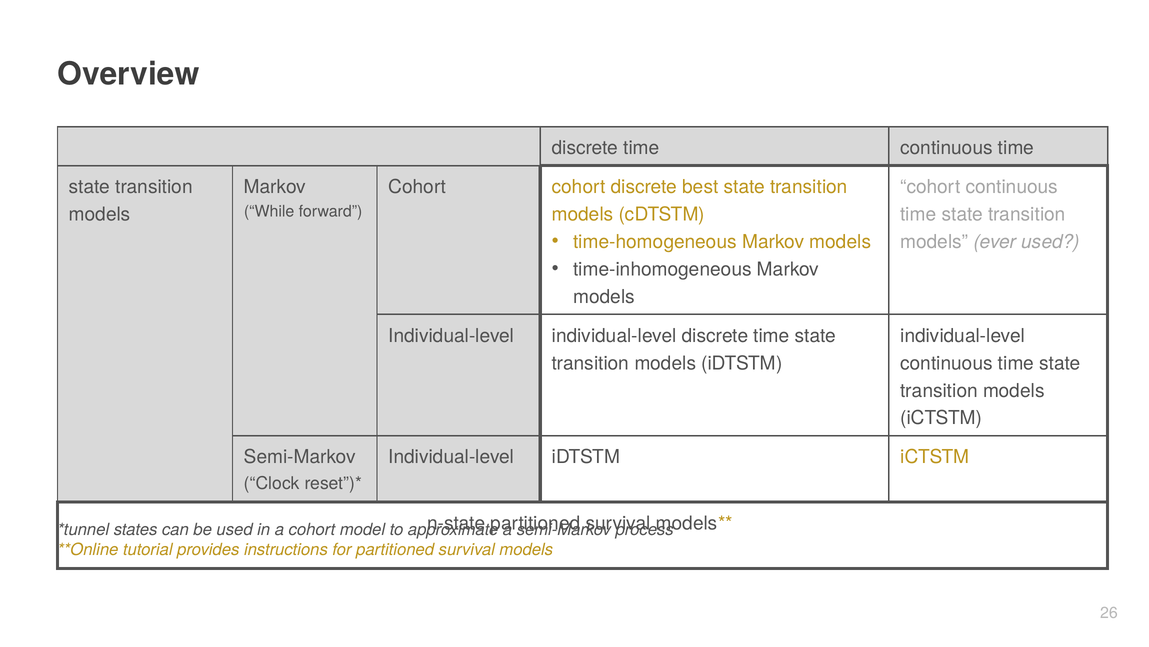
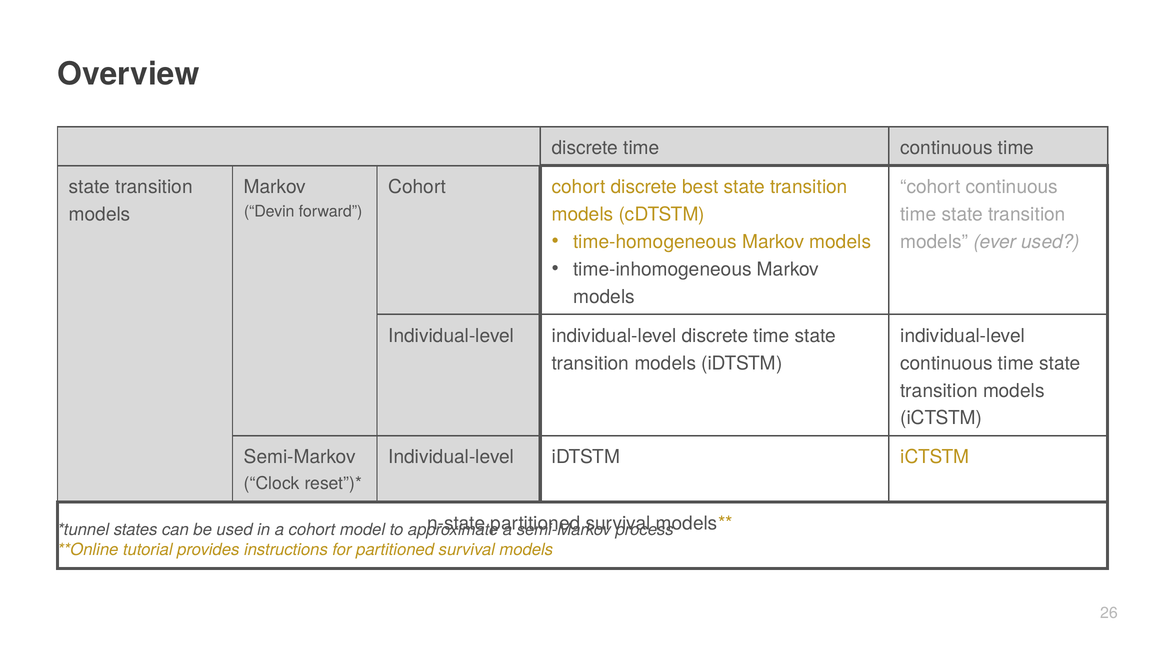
While: While -> Devin (269, 212)
